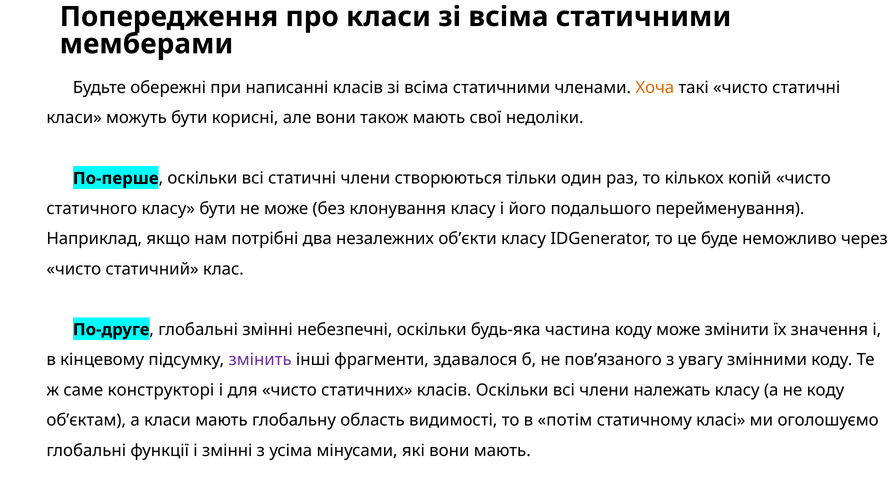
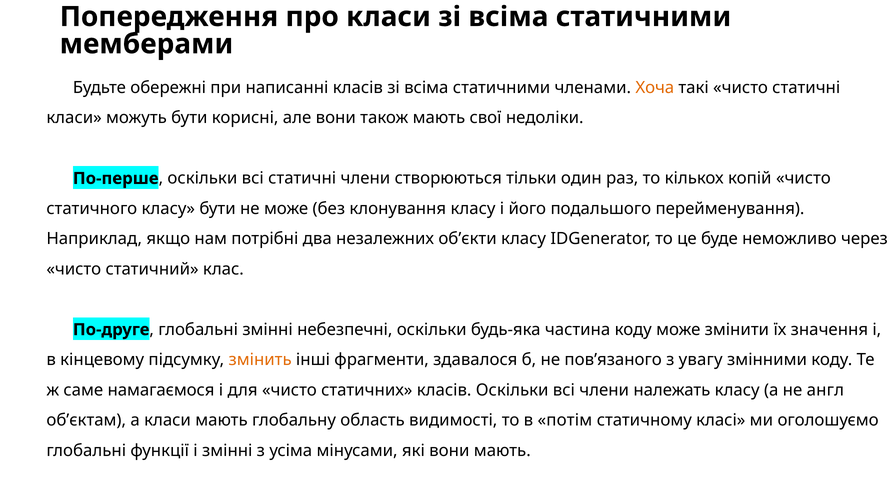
змінить colour: purple -> orange (260, 360)
конструкторі: конструкторі -> намагаємося (161, 390)
не коду: коду -> англ (825, 390)
